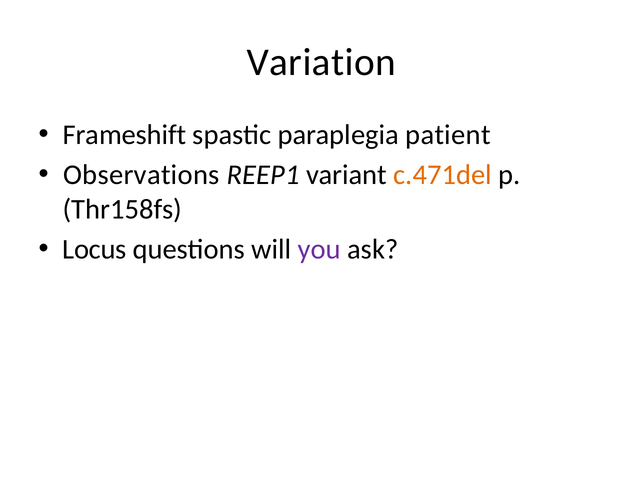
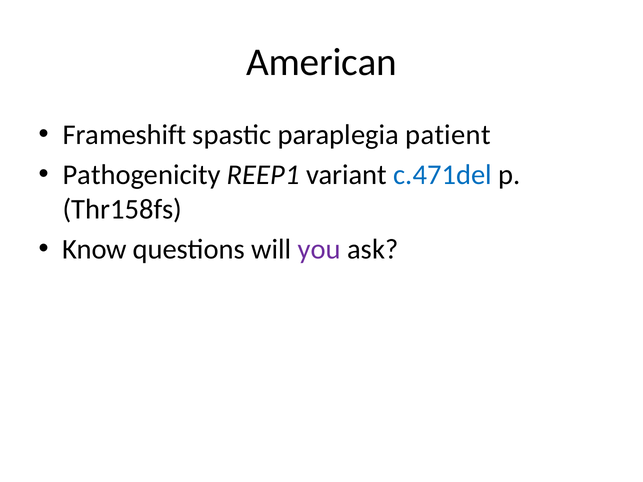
Variation: Variation -> American (322, 62)
Observations: Observations -> Pathogenicity (142, 175)
c.471del colour: orange -> blue (443, 175)
Locus: Locus -> Know (95, 249)
